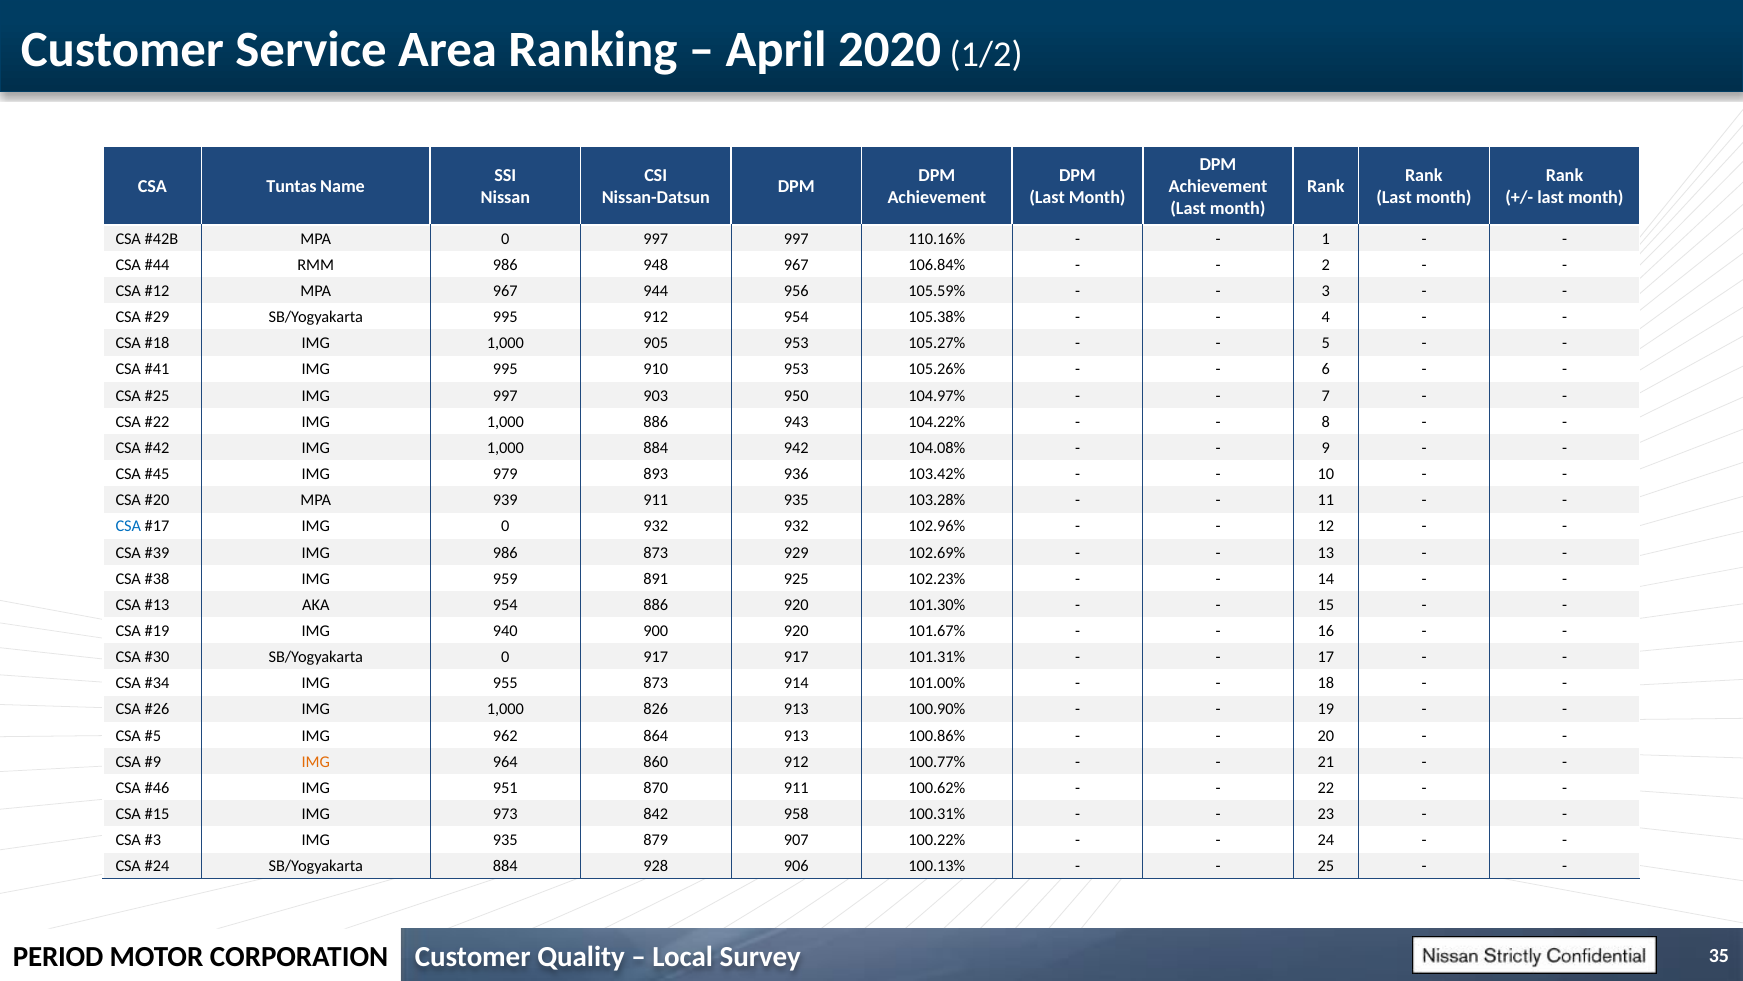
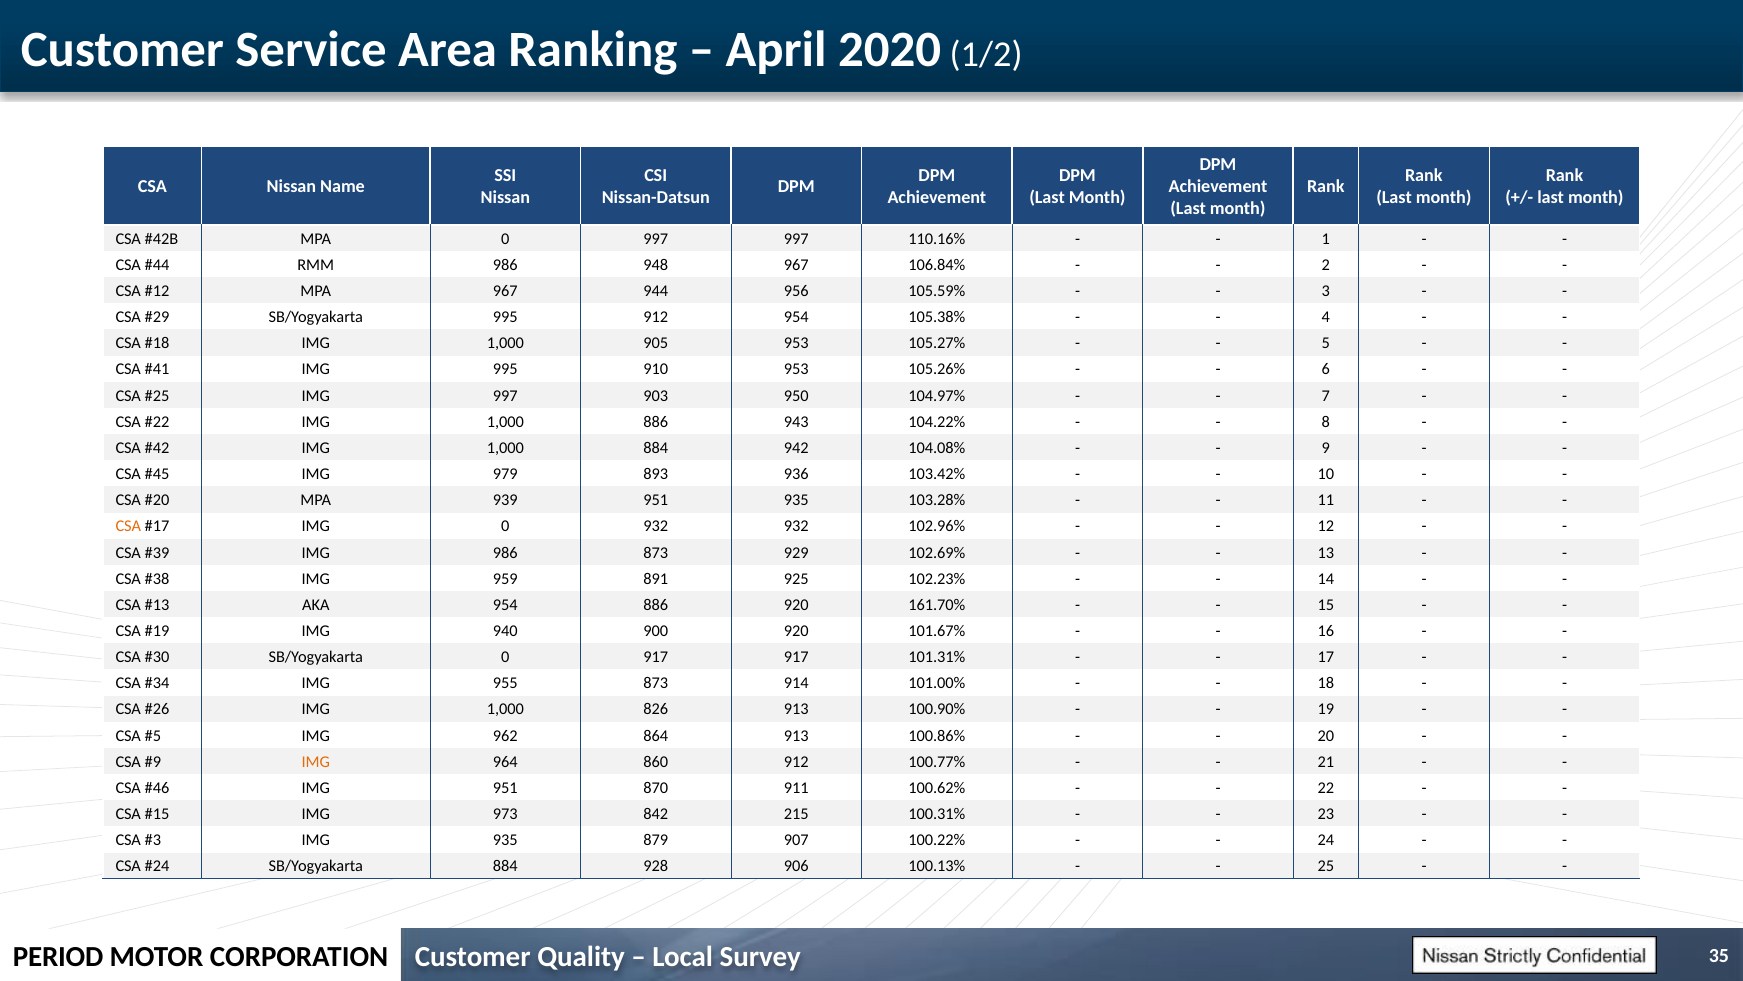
CSA Tuntas: Tuntas -> Nissan (291, 186)
939 911: 911 -> 951 (656, 500)
CSA colour: blue -> orange (128, 526)
101.30%: 101.30% -> 161.70% (937, 605)
958: 958 -> 215 (796, 814)
